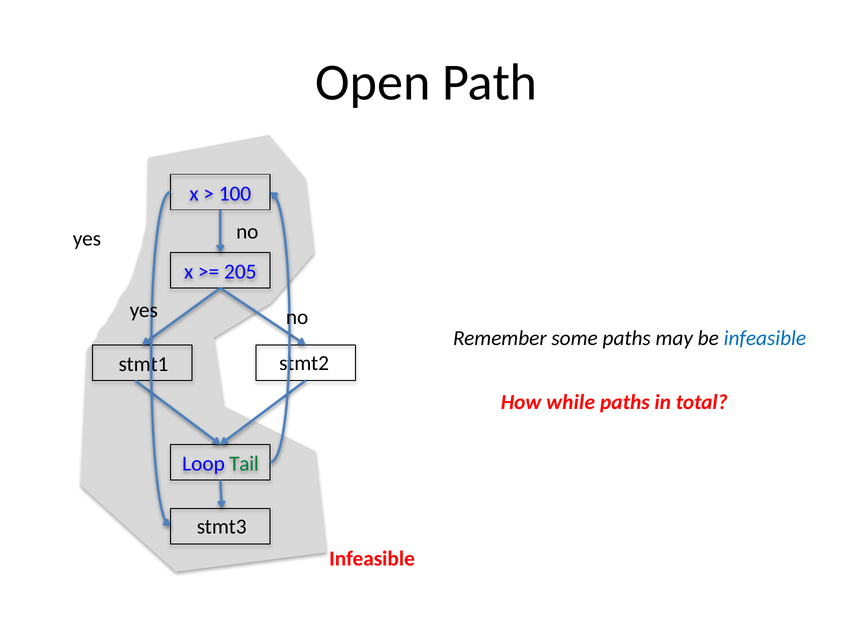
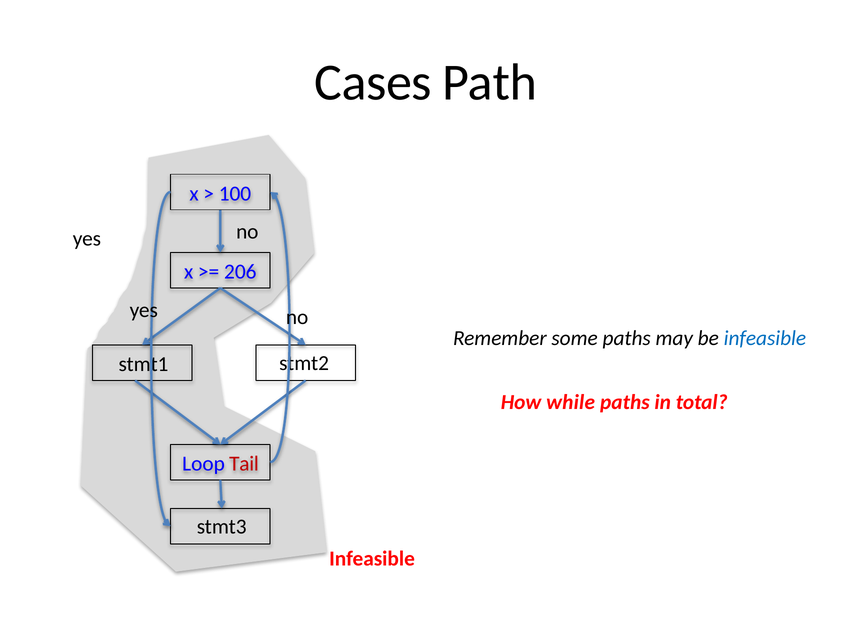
Open: Open -> Cases (373, 83)
205: 205 -> 206 (240, 272)
Tail colour: green -> red (244, 463)
